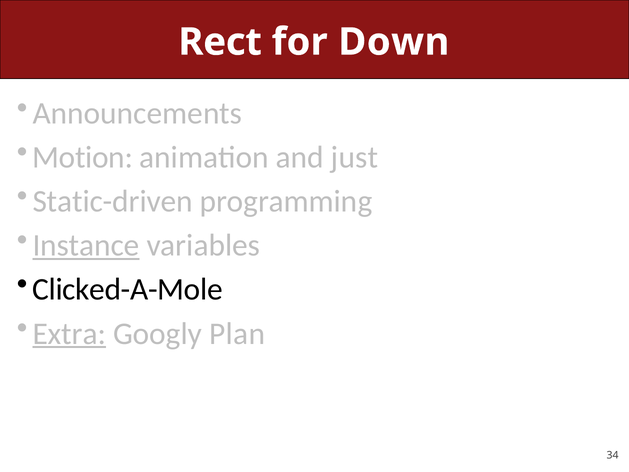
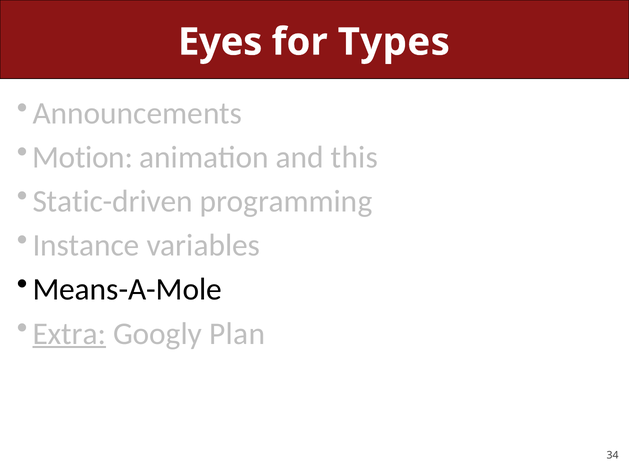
Rect: Rect -> Eyes (220, 42)
Down: Down -> Types (394, 42)
just: just -> this (355, 157)
Instance underline: present -> none (86, 245)
Clicked-A-Mole: Clicked-A-Mole -> Means-A-Mole (127, 289)
